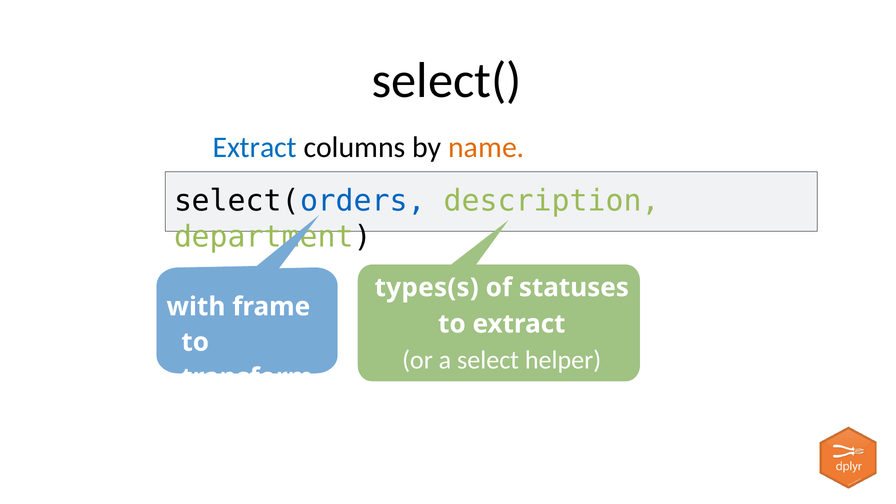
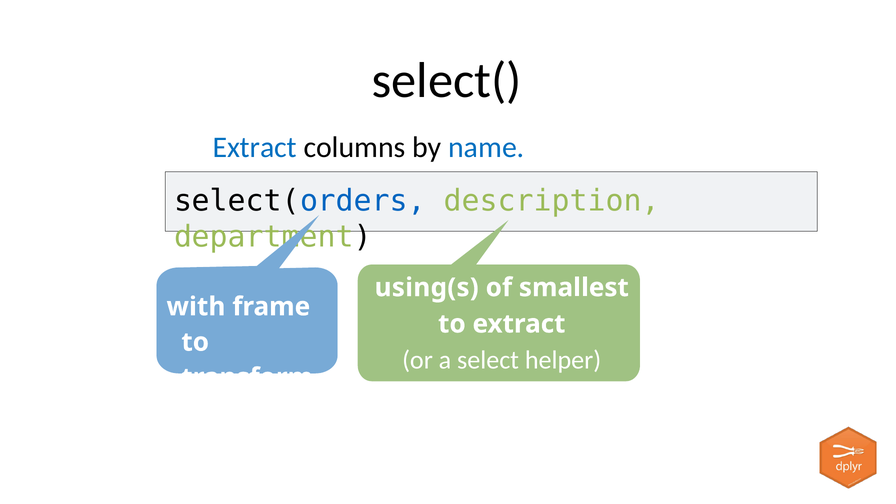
name colour: orange -> blue (486, 147)
types(s: types(s -> using(s (427, 288)
statuses: statuses -> smallest (574, 288)
